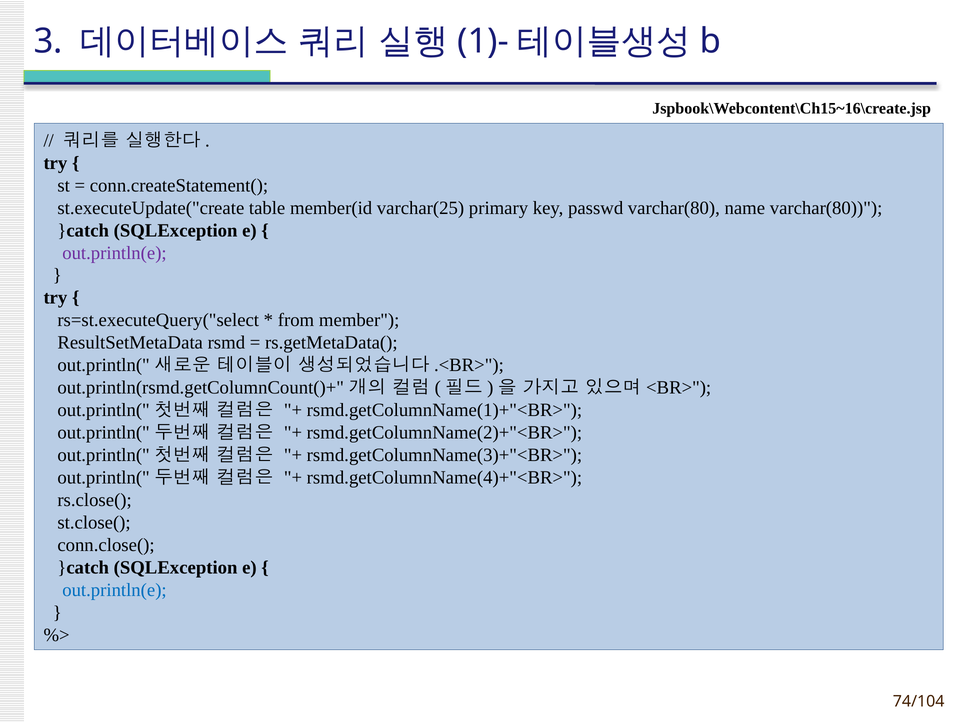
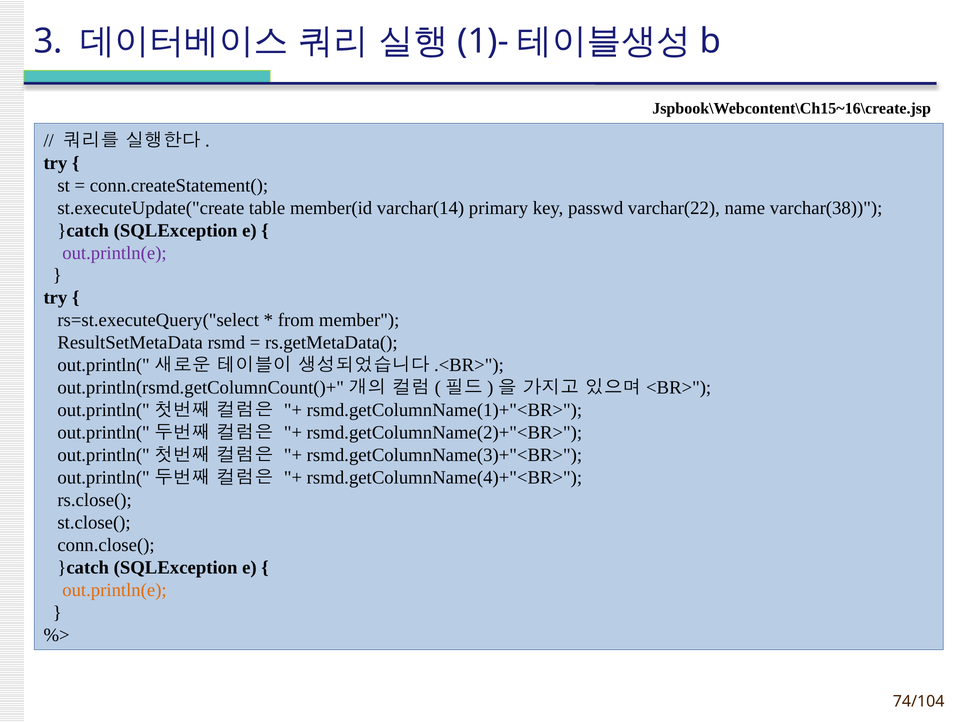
varchar(25: varchar(25 -> varchar(14 (421, 208)
passwd varchar(80: varchar(80 -> varchar(22 (674, 208)
name varchar(80: varchar(80 -> varchar(38 (826, 208)
out.println(e colour: blue -> orange (114, 590)
